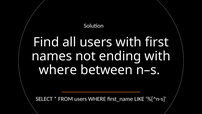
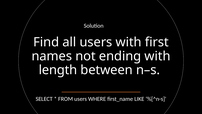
where: where -> length (58, 70)
